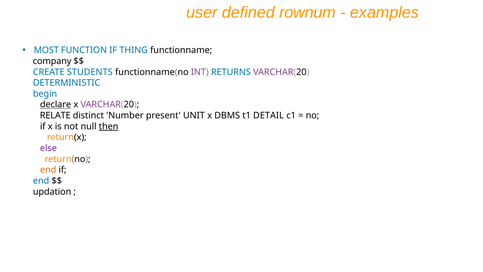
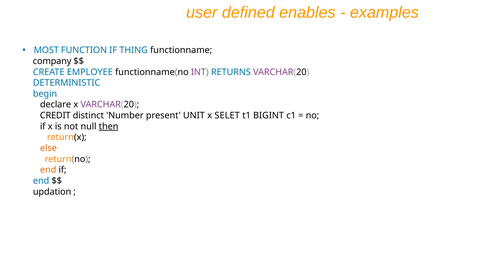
rownum: rownum -> enables (307, 13)
STUDENTS: STUDENTS -> EMPLOYEE (90, 72)
declare underline: present -> none (56, 105)
RELATE: RELATE -> CREDIT (55, 115)
DBMS: DBMS -> SELET (227, 115)
DETAIL: DETAIL -> BIGINT (269, 115)
else colour: purple -> orange (48, 148)
